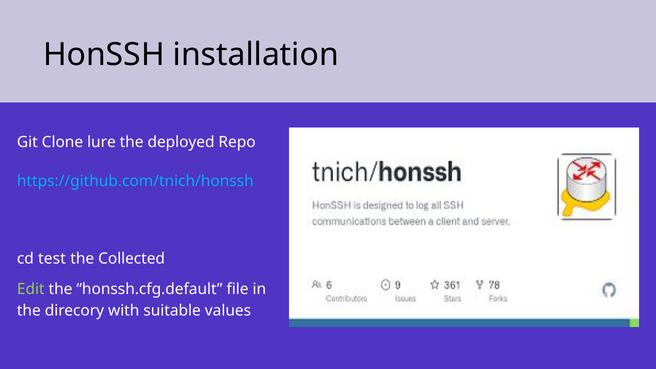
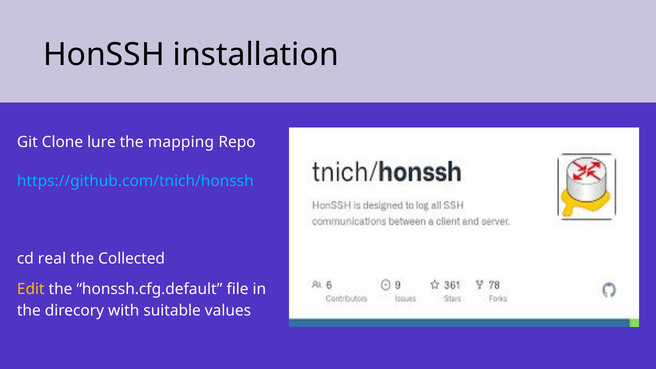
deployed: deployed -> mapping (181, 142)
test: test -> real (52, 259)
Edit colour: light green -> yellow (31, 289)
